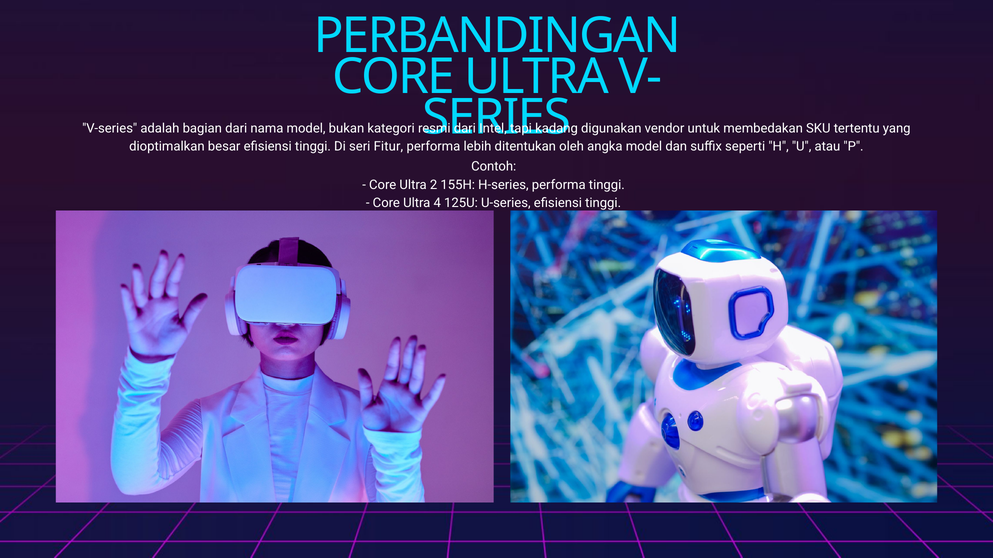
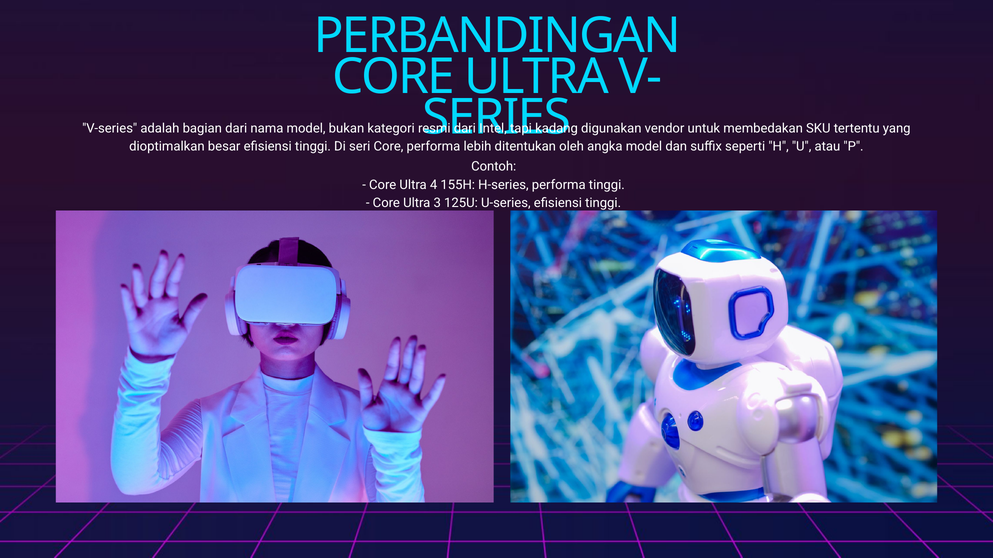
seri Fitur: Fitur -> Core (388, 147)
2: 2 -> 4 (434, 185)
4: 4 -> 3 (437, 203)
